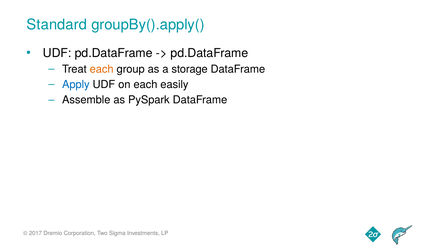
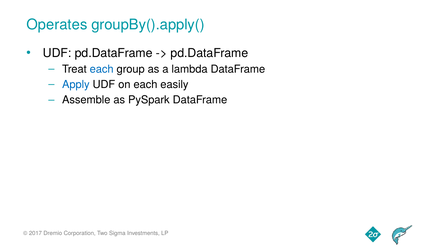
Standard: Standard -> Operates (57, 25)
each colour: orange -> blue (102, 69)
storage: storage -> lambda (190, 69)
